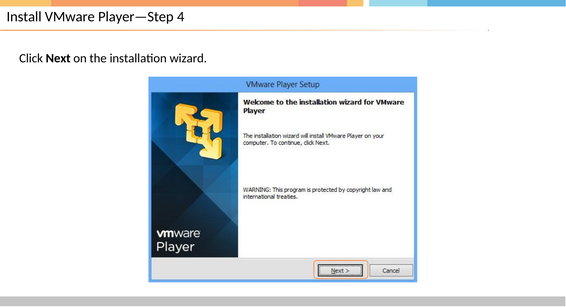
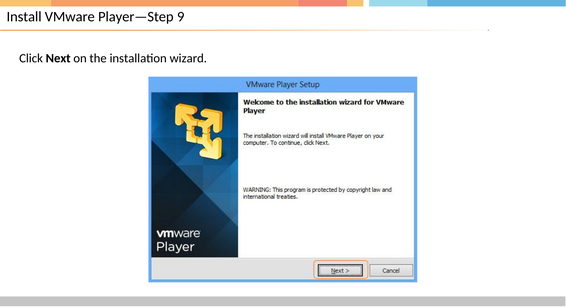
4: 4 -> 9 (181, 17)
